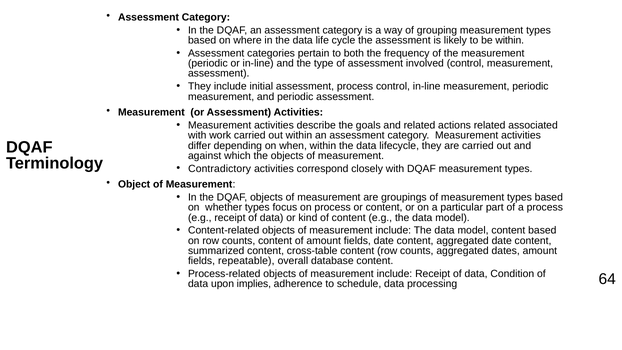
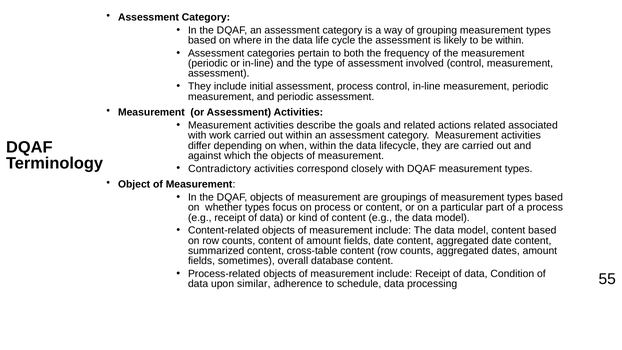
repeatable: repeatable -> sometimes (246, 261)
implies: implies -> similar (254, 284)
64: 64 -> 55 (607, 279)
